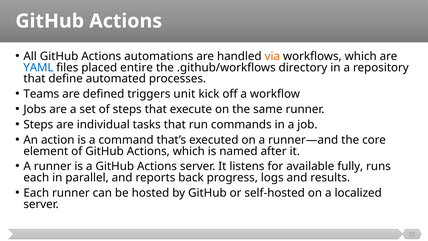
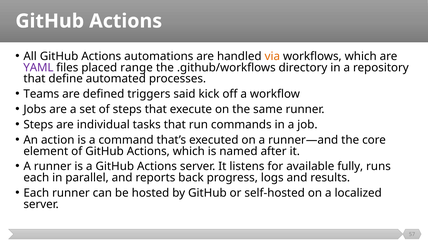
YAML colour: blue -> purple (38, 67)
entire: entire -> range (137, 67)
unit: unit -> said (184, 94)
